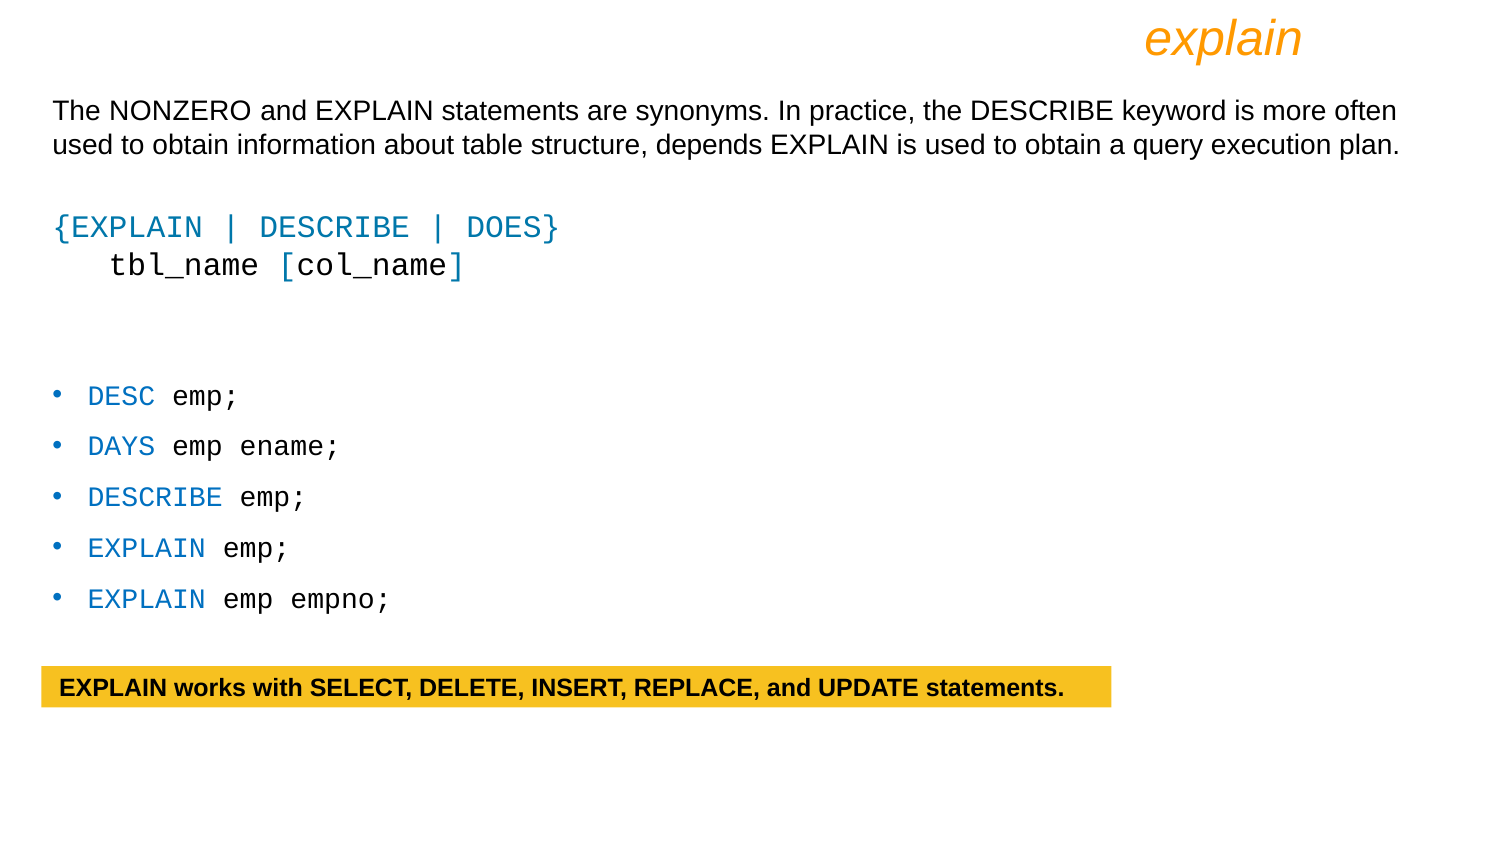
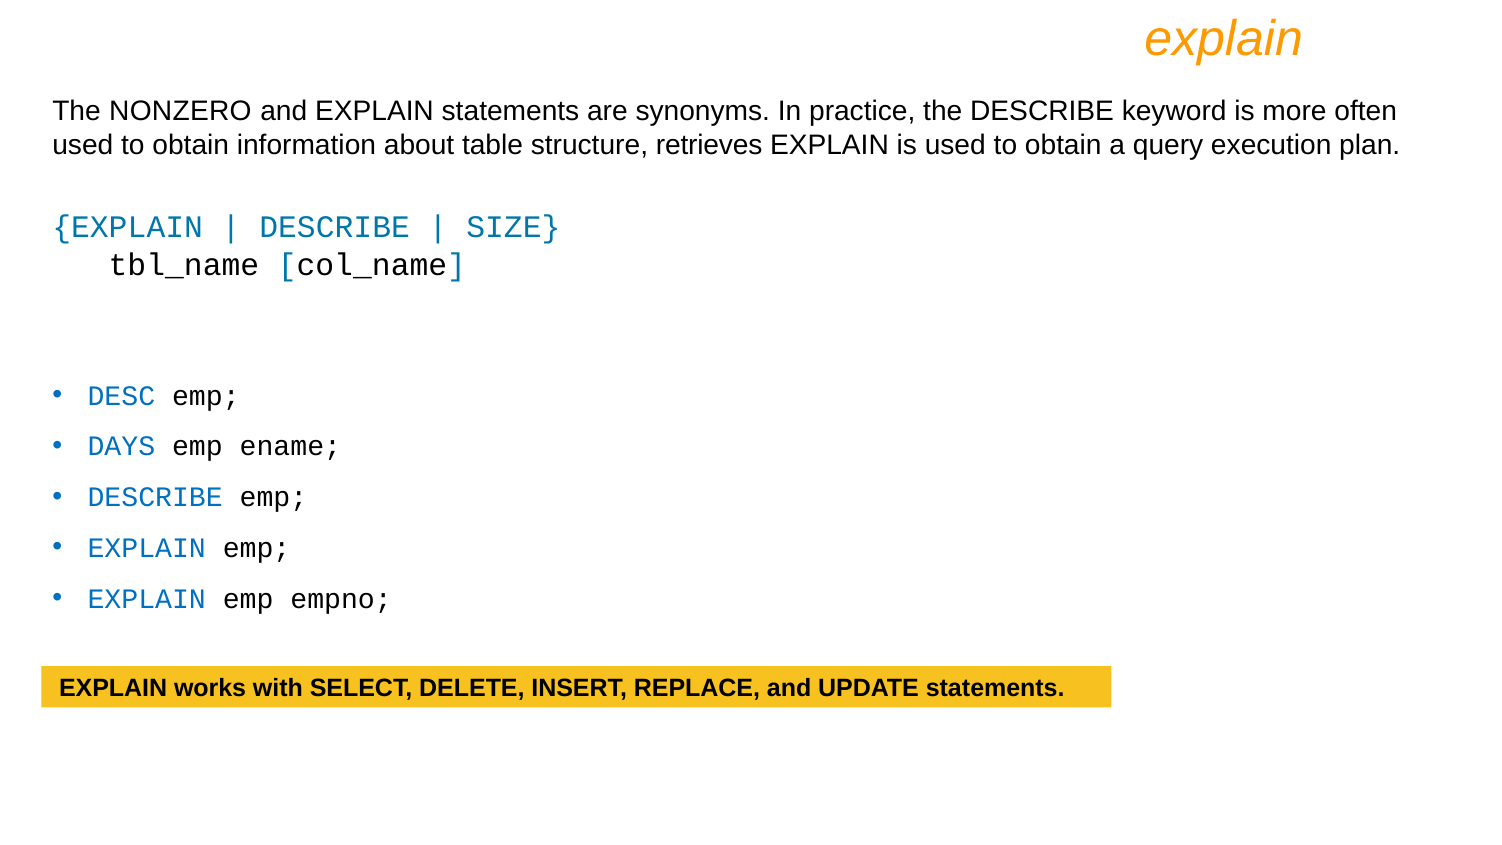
depends: depends -> retrieves (709, 145)
DOES: DOES -> SIZE (513, 227)
